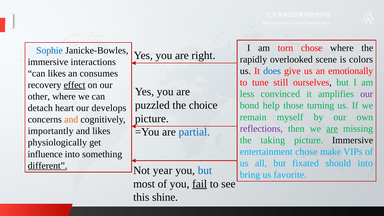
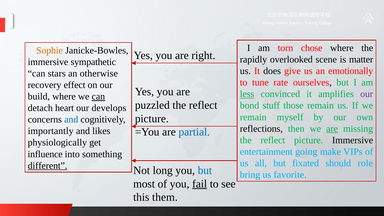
Sophie colour: blue -> orange (49, 50)
colors: colors -> matter (361, 59)
interactions: interactions -> sympathetic (93, 62)
does colour: blue -> black (272, 71)
can likes: likes -> stars (57, 73)
consumes: consumes -> otherwise (99, 73)
still: still -> rate (281, 83)
effect underline: present -> none (75, 85)
less underline: none -> present (247, 94)
other: other -> build (39, 96)
can underline: none -> present (98, 96)
choice: choice -> reflect (203, 105)
help: help -> stuff (271, 106)
those turning: turning -> remain (320, 106)
and colour: orange -> blue (71, 120)
reflections colour: purple -> black (261, 129)
taking: taking -> reflect (273, 140)
entertainment chose: chose -> going (306, 152)
should into: into -> role (365, 163)
year: year -> long (163, 170)
shine: shine -> them (165, 197)
